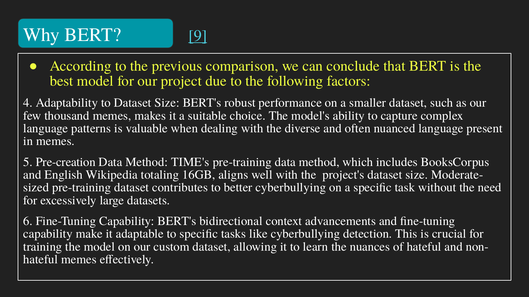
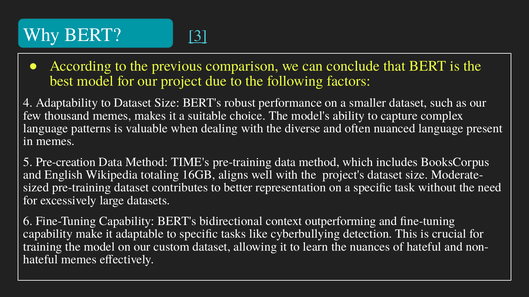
9: 9 -> 3 (198, 36)
better cyberbullying: cyberbullying -> representation (291, 188)
advancements: advancements -> outperforming (341, 221)
